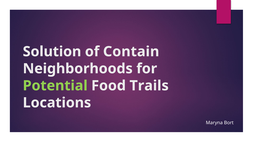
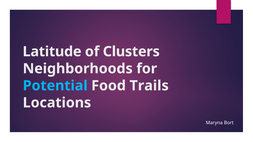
Solution: Solution -> Latitude (52, 52)
Contain: Contain -> Clusters (131, 52)
Potential colour: light green -> light blue (55, 86)
